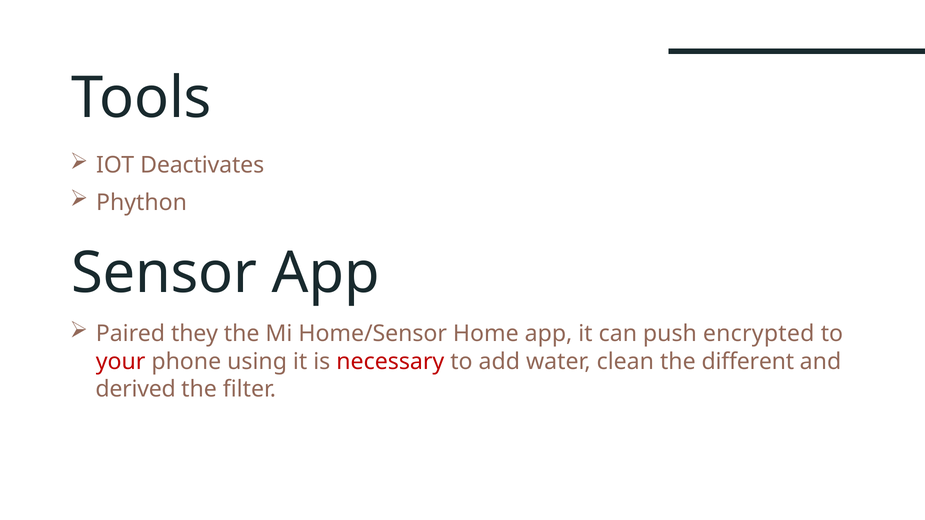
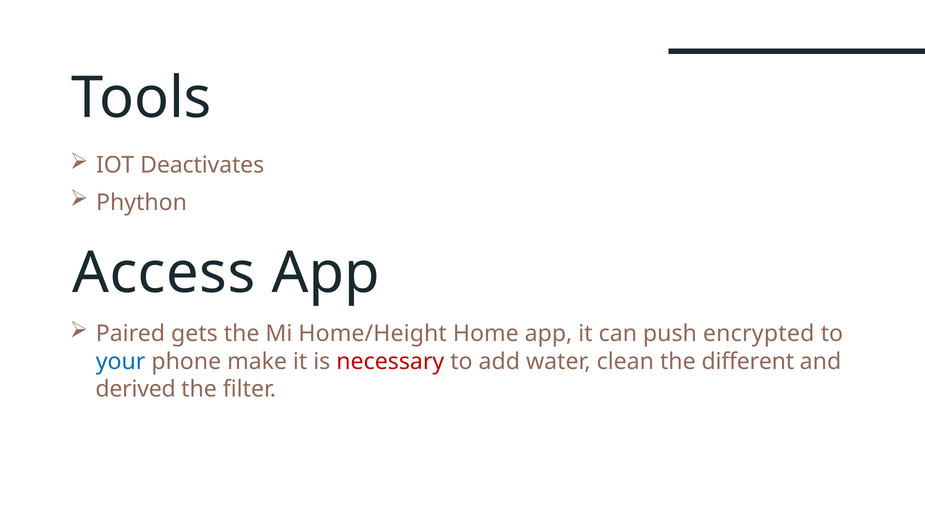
Sensor: Sensor -> Access (164, 273)
they: they -> gets (194, 334)
Home/Sensor: Home/Sensor -> Home/Height (373, 334)
your colour: red -> blue (121, 362)
using: using -> make (257, 362)
